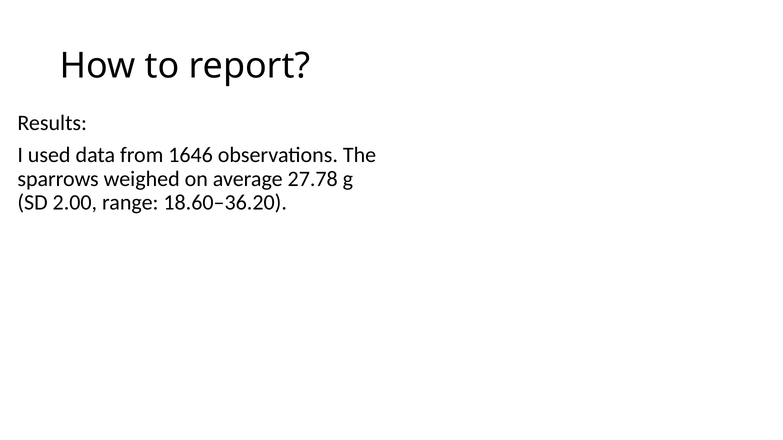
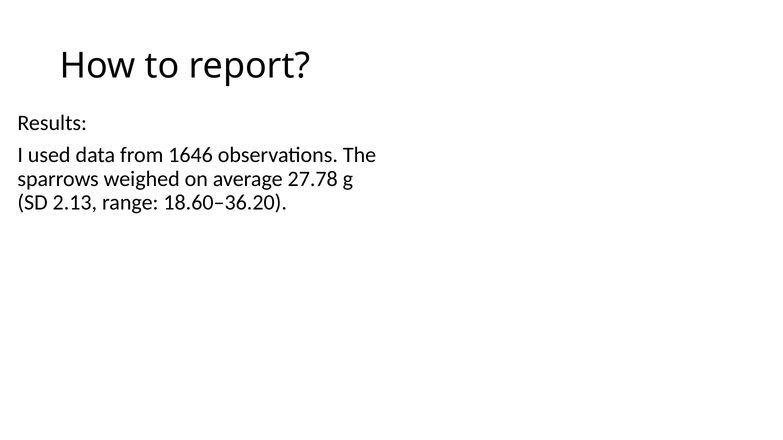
2.00: 2.00 -> 2.13 (75, 203)
